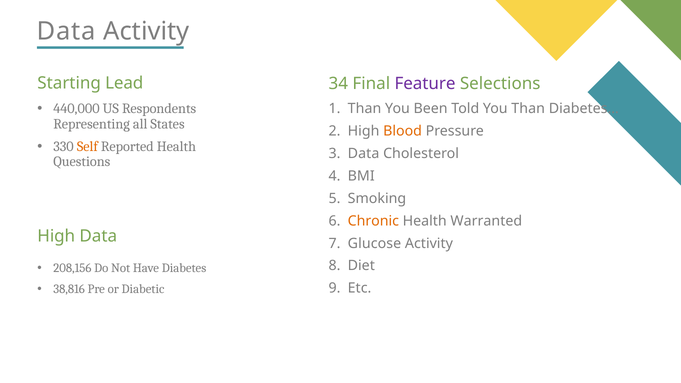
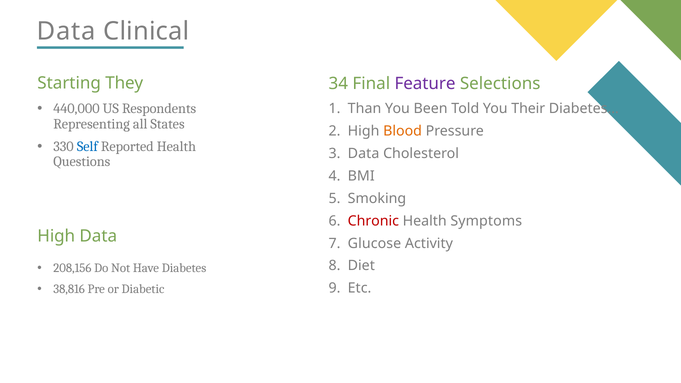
Data Activity: Activity -> Clinical (146, 31)
Lead: Lead -> They (124, 83)
You Than: Than -> Their (528, 109)
Self colour: orange -> blue (87, 146)
Chronic colour: orange -> red (373, 221)
Warranted: Warranted -> Symptoms (486, 221)
